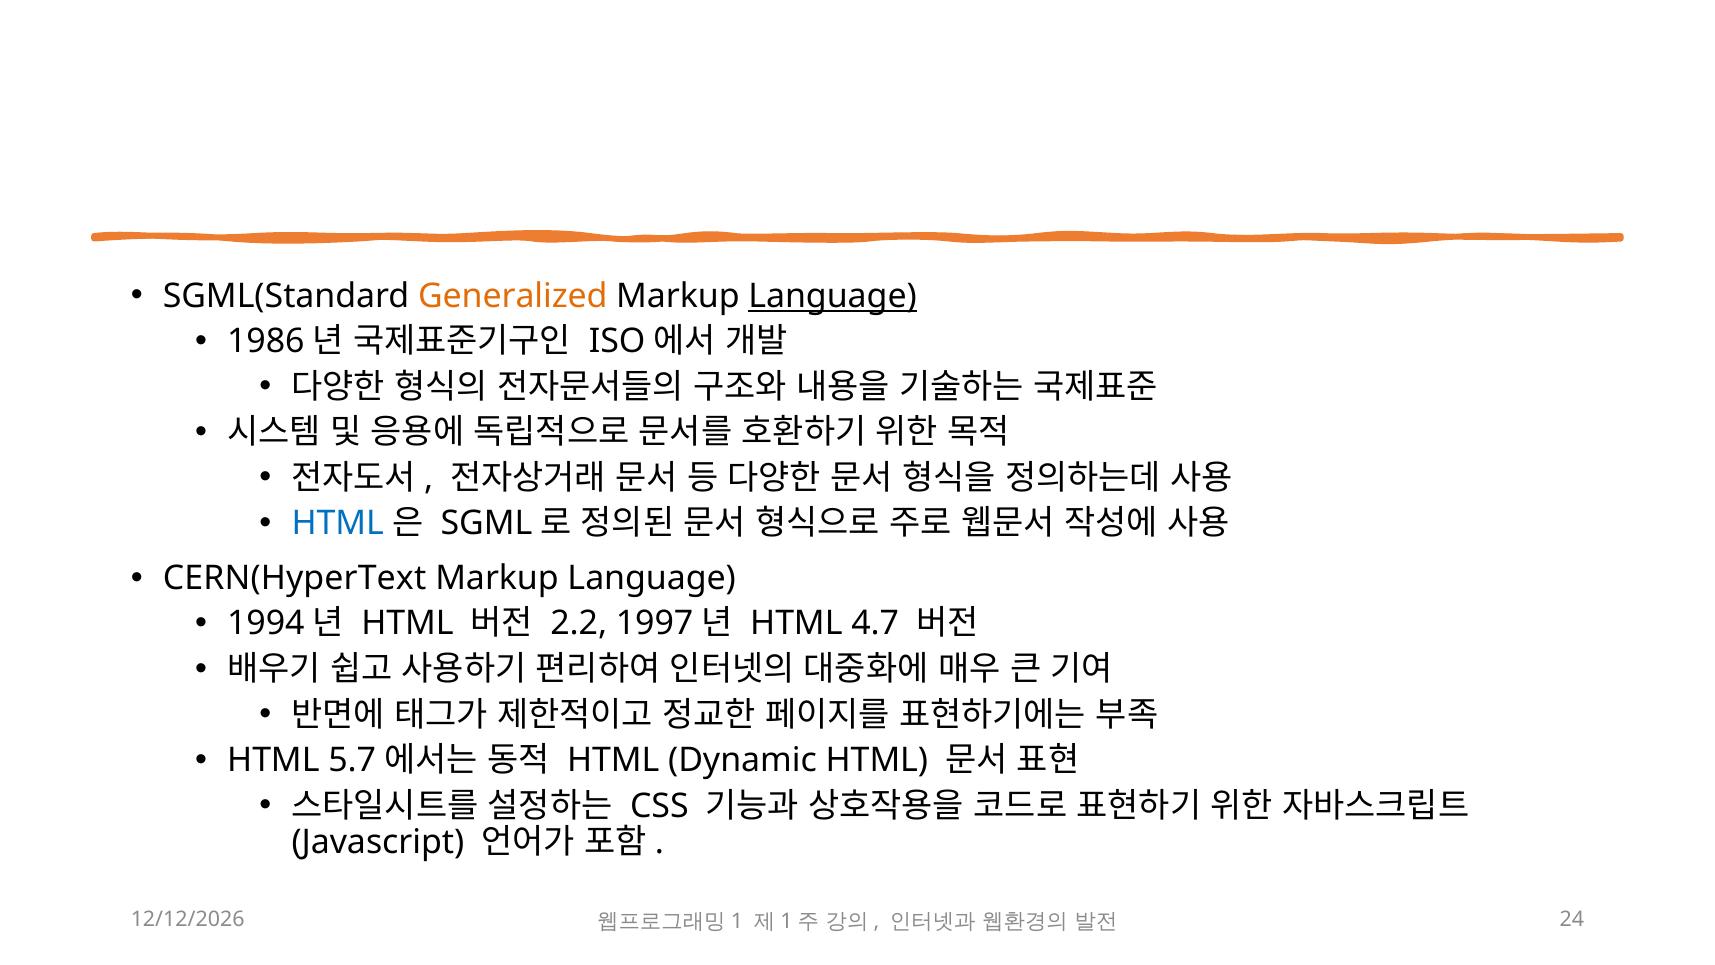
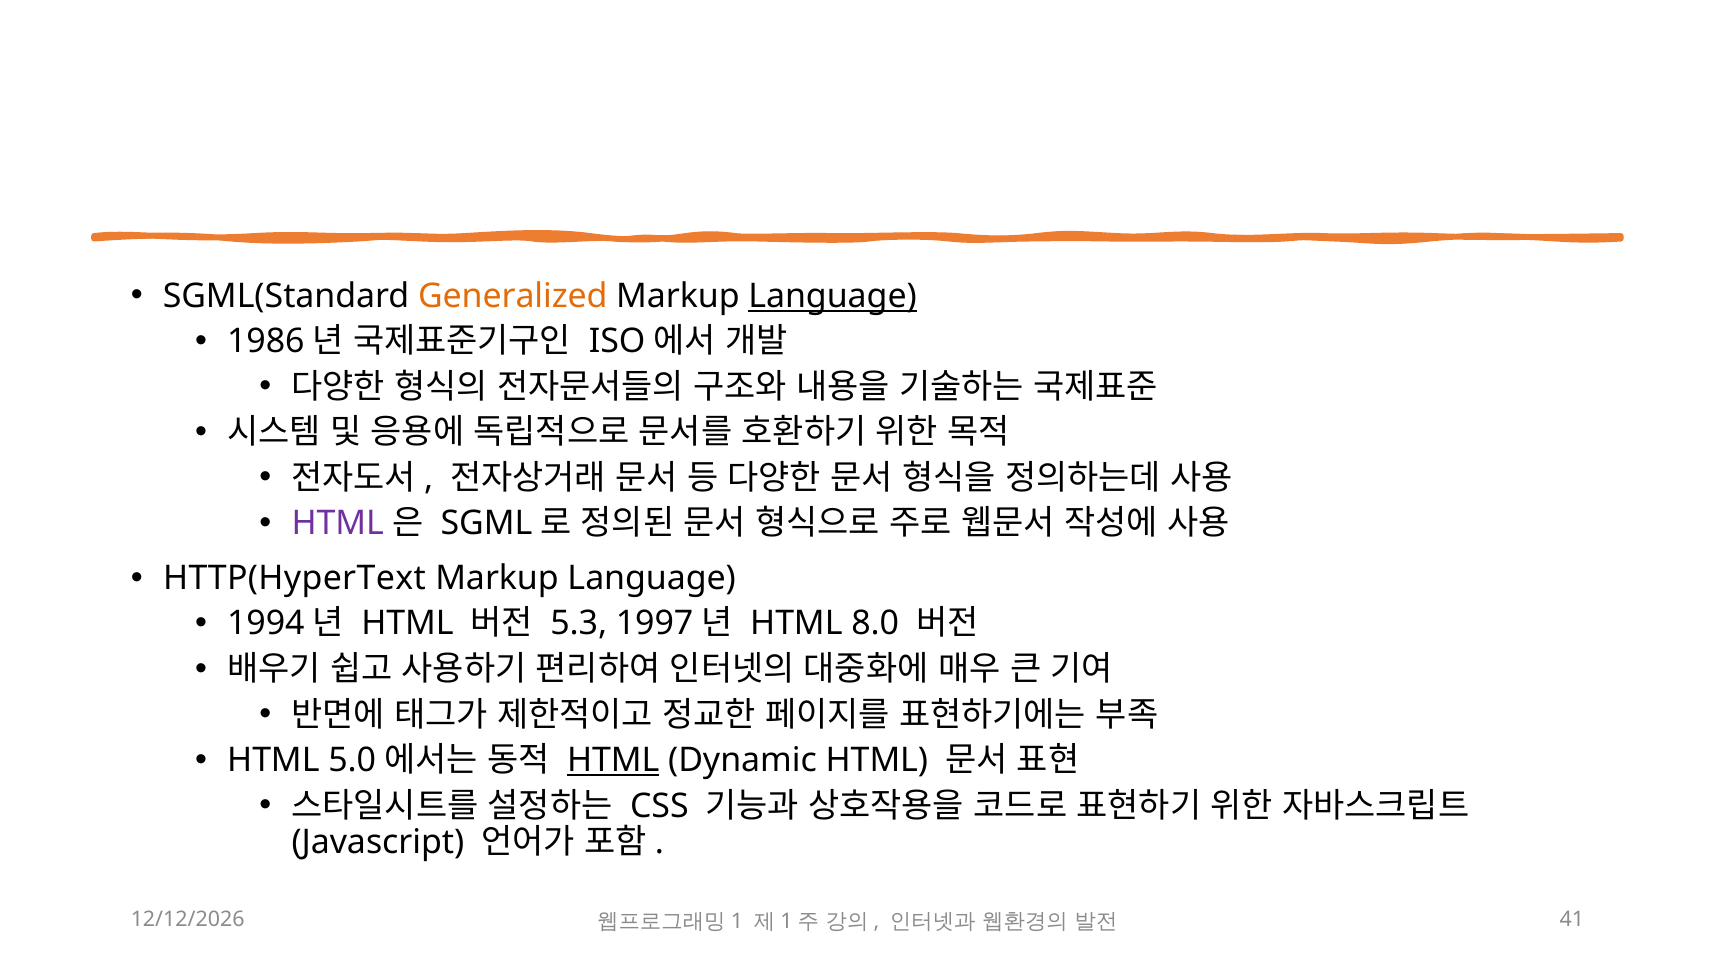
HTML colour: blue -> purple (338, 524)
CERN(HyperText: CERN(HyperText -> HTTP(HyperText (294, 578)
2.2: 2.2 -> 5.3 (579, 624)
4.7: 4.7 -> 8.0 (875, 624)
5.7: 5.7 -> 5.0 (352, 760)
HTML underline: none -> present (613, 760)
24: 24 -> 41 (1572, 920)
